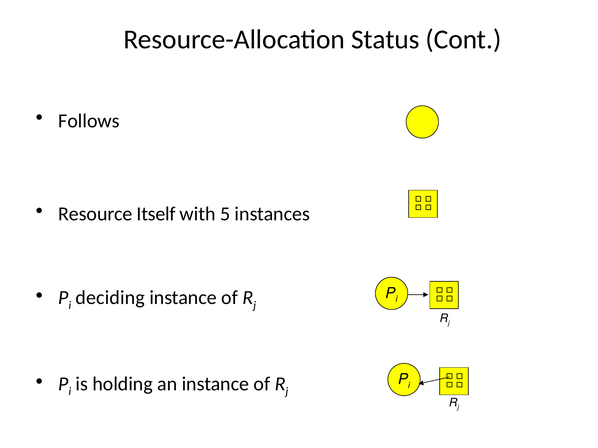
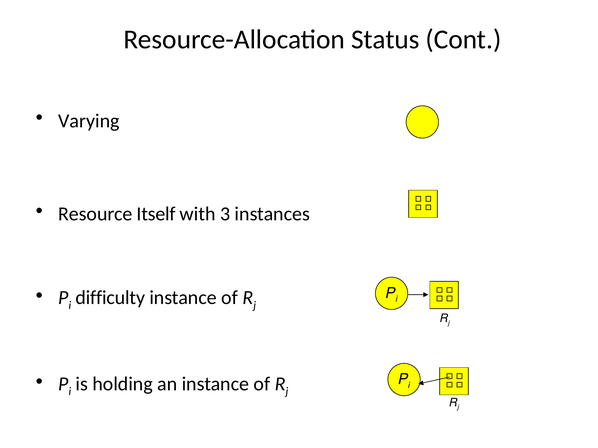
Follows: Follows -> Varying (89, 121)
5: 5 -> 3 (225, 214)
deciding: deciding -> difficulty (110, 298)
